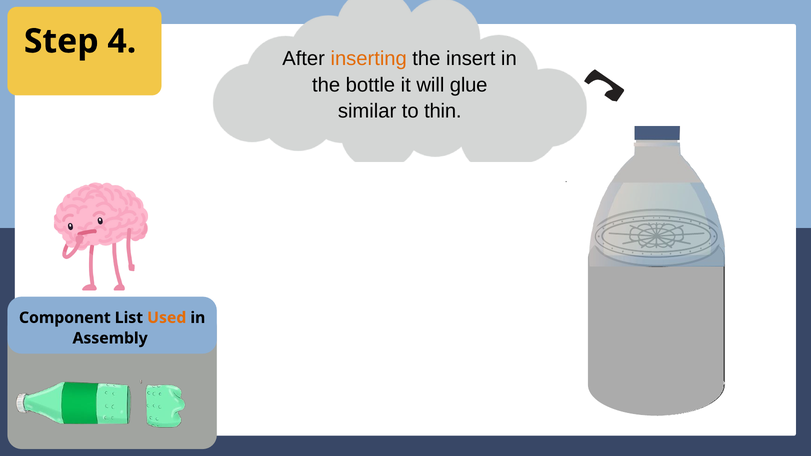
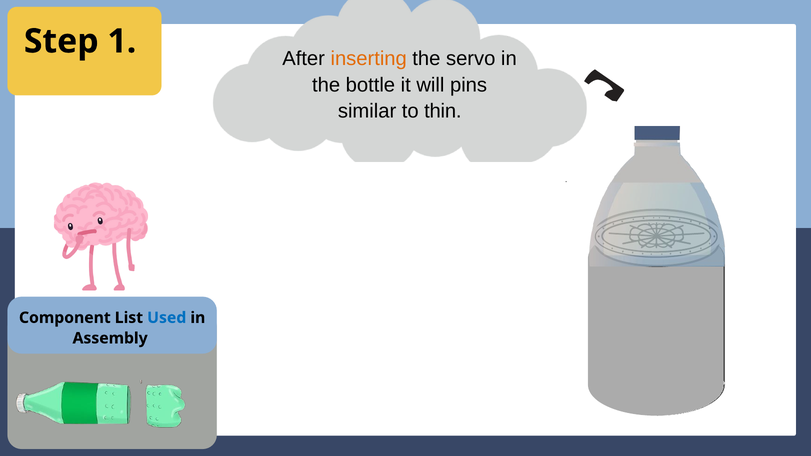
4: 4 -> 1 (122, 41)
insert: insert -> servo (471, 59)
glue: glue -> pins (469, 85)
Used colour: orange -> blue (167, 318)
